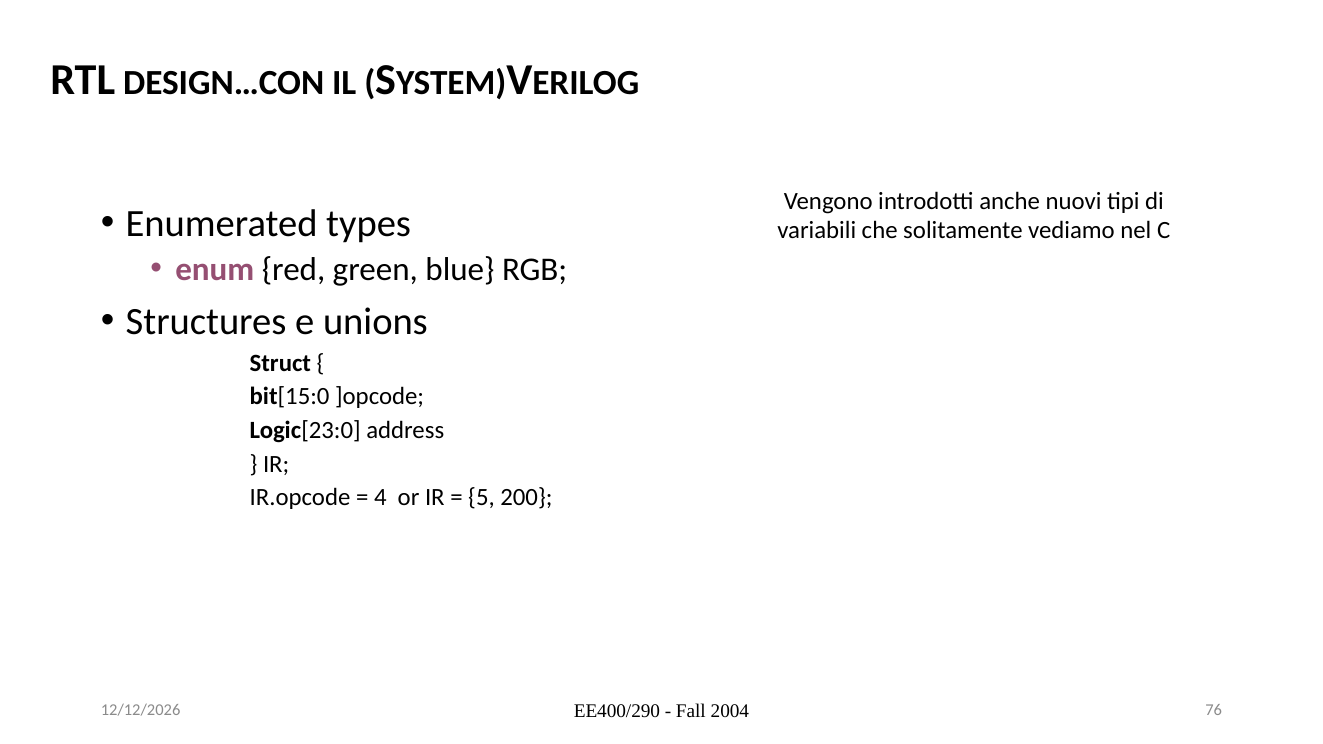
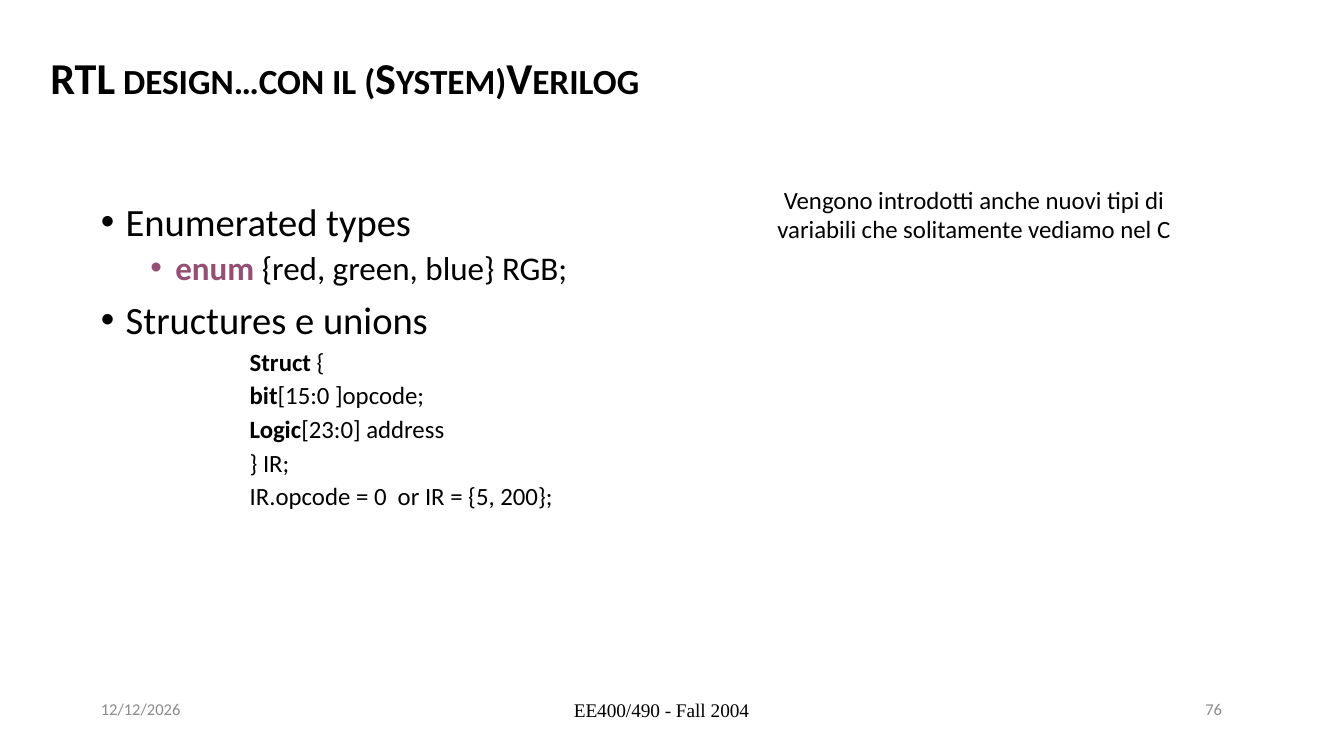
4: 4 -> 0 (380, 498)
EE400/290: EE400/290 -> EE400/490 (617, 711)
